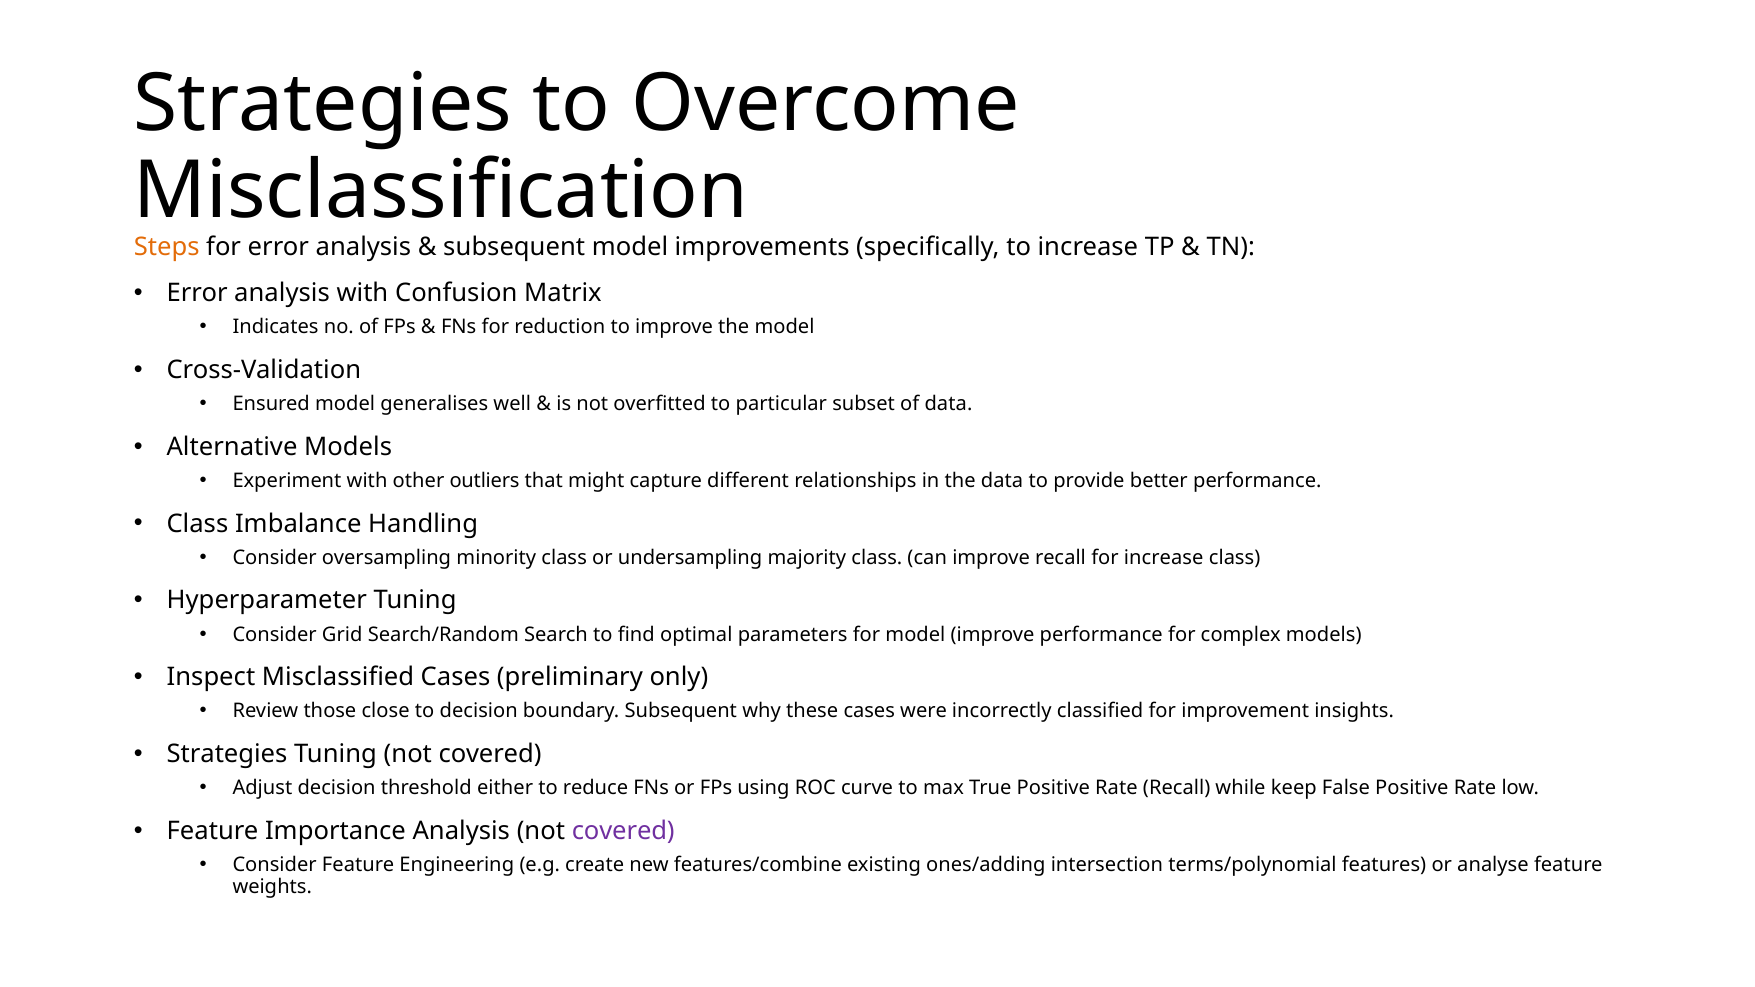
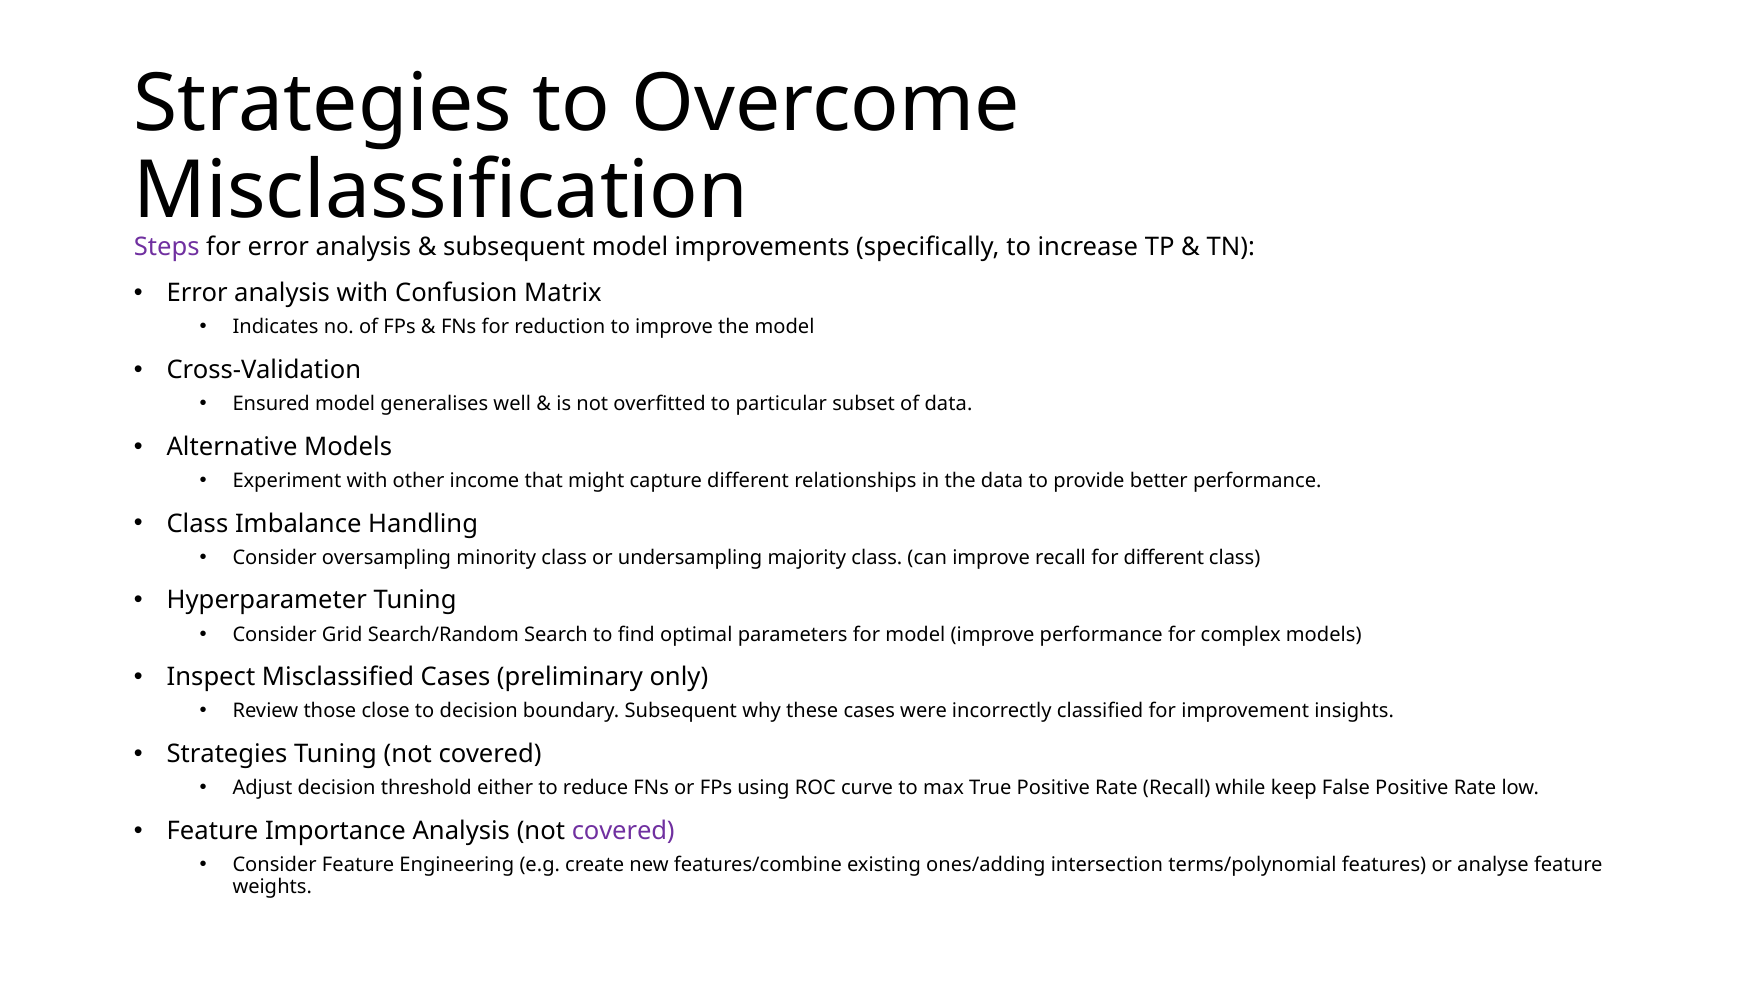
Steps colour: orange -> purple (167, 247)
outliers: outliers -> income (484, 481)
for increase: increase -> different (1164, 558)
